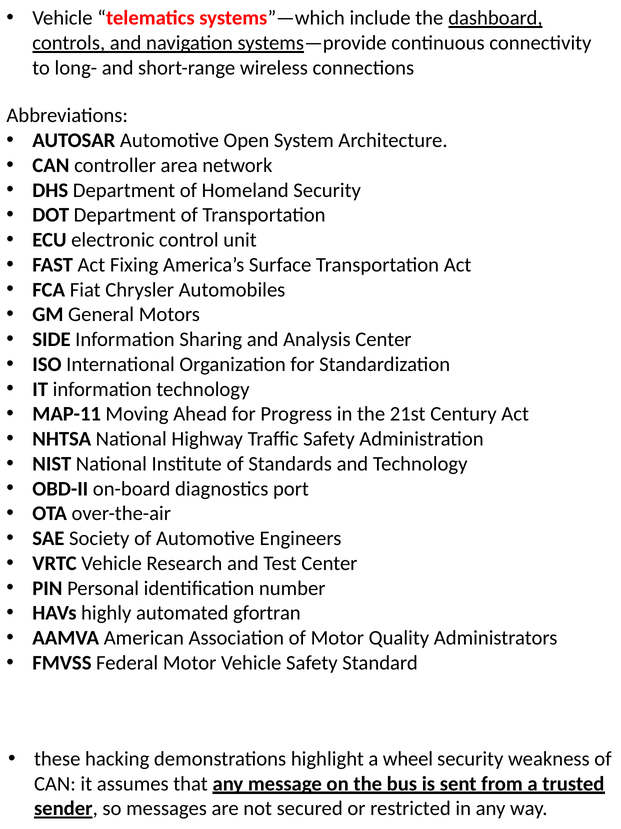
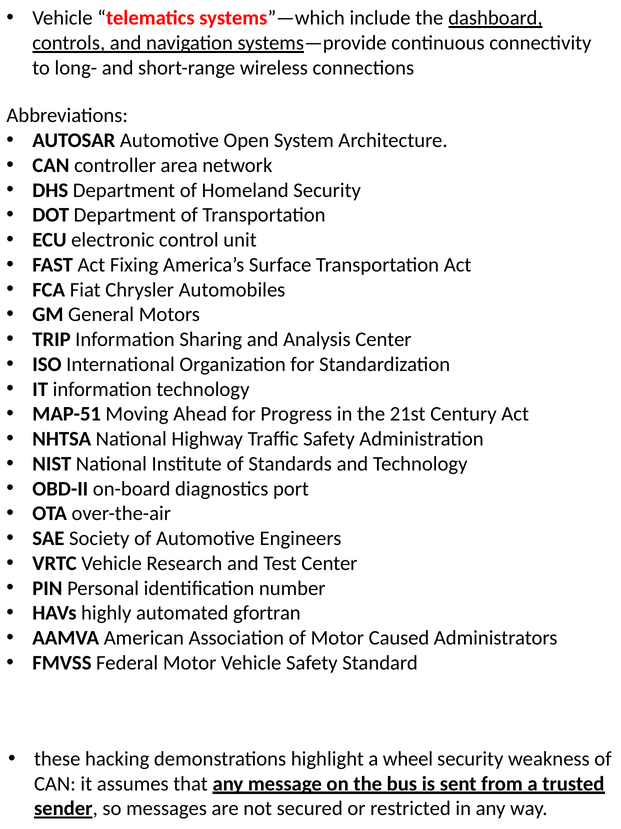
SIDE: SIDE -> TRIP (52, 339)
MAP-11: MAP-11 -> MAP-51 (67, 414)
Quality: Quality -> Caused (399, 637)
